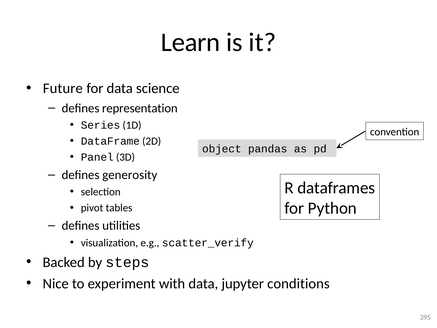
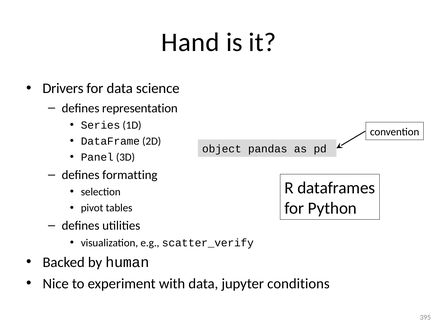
Learn: Learn -> Hand (190, 42)
Future: Future -> Drivers (63, 88)
generosity: generosity -> formatting (130, 175)
steps: steps -> human (127, 262)
